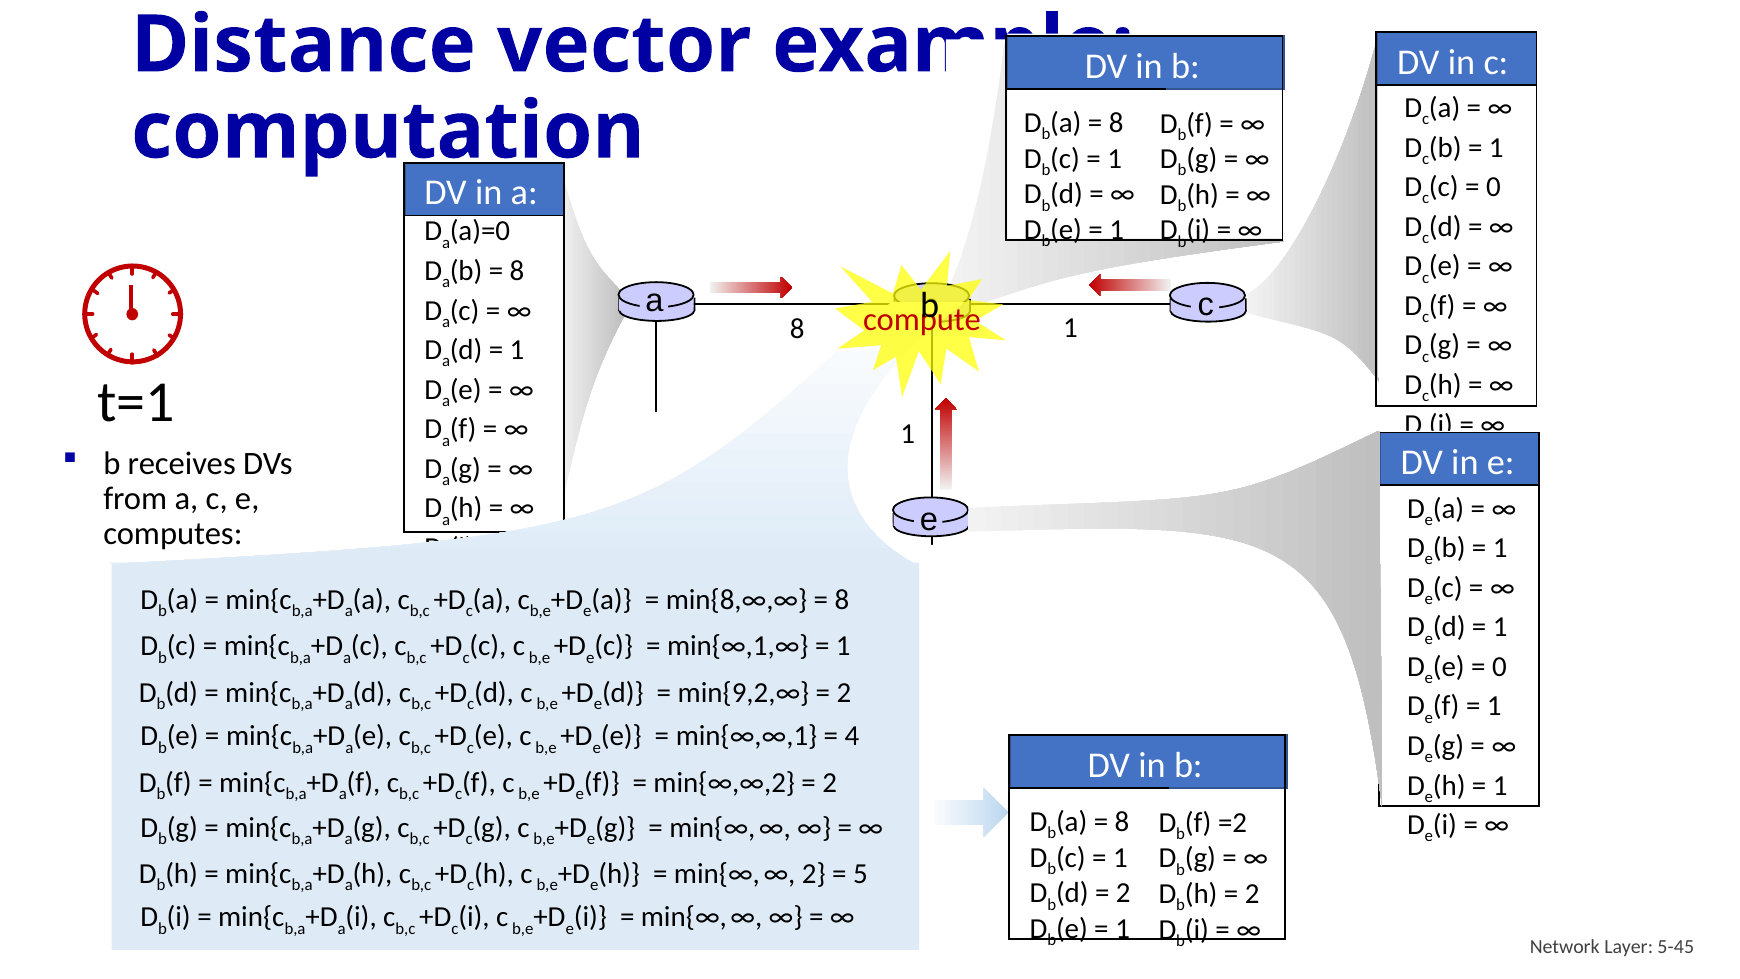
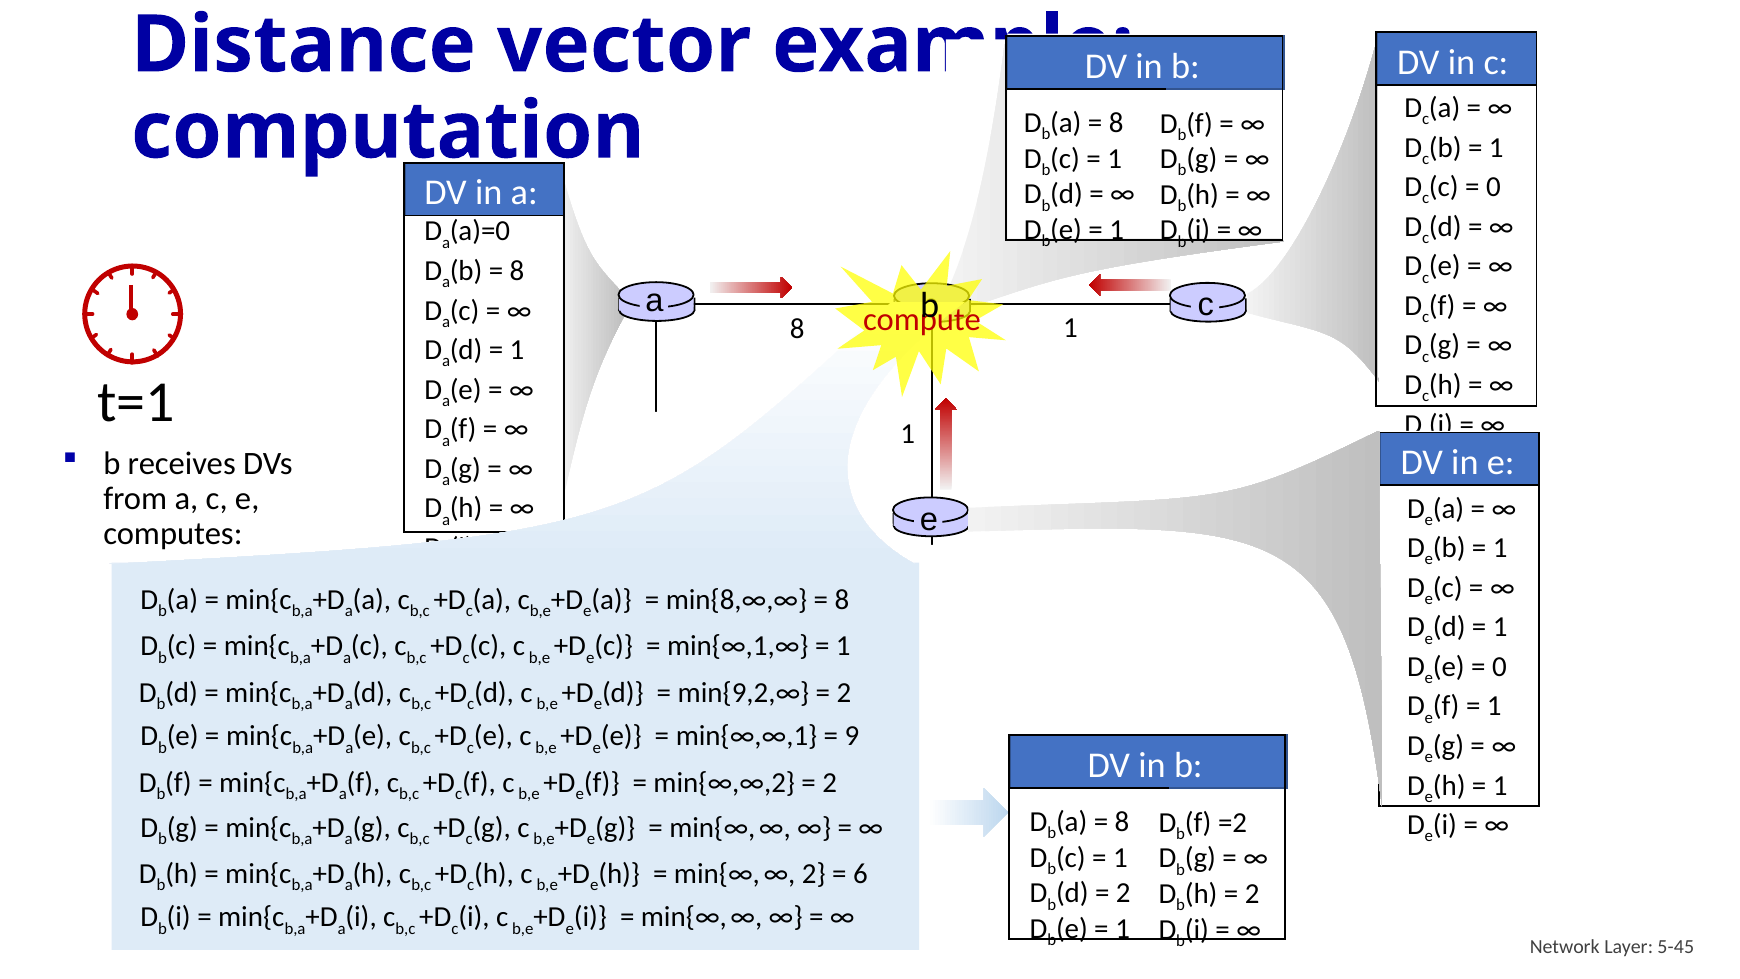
4: 4 -> 9 (852, 736)
5: 5 -> 6 (860, 874)
